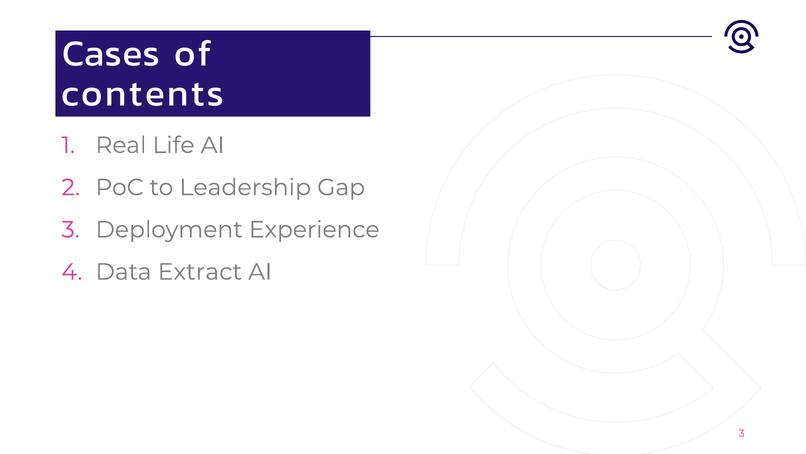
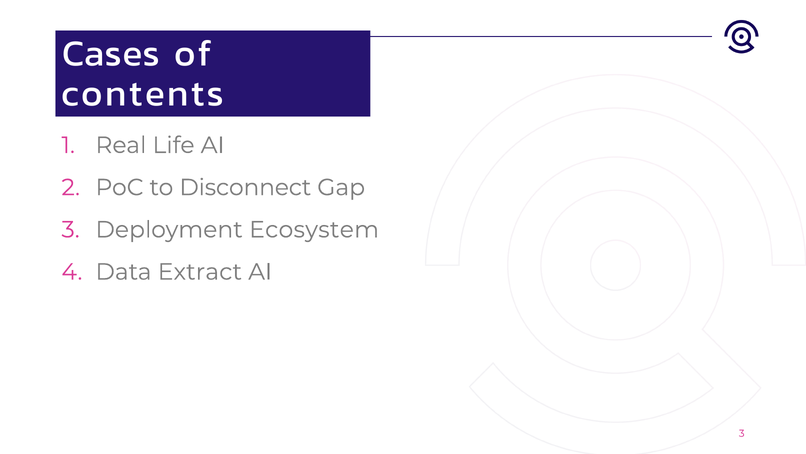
Leadership: Leadership -> Disconnect (245, 187)
Experience: Experience -> Ecosystem (314, 229)
